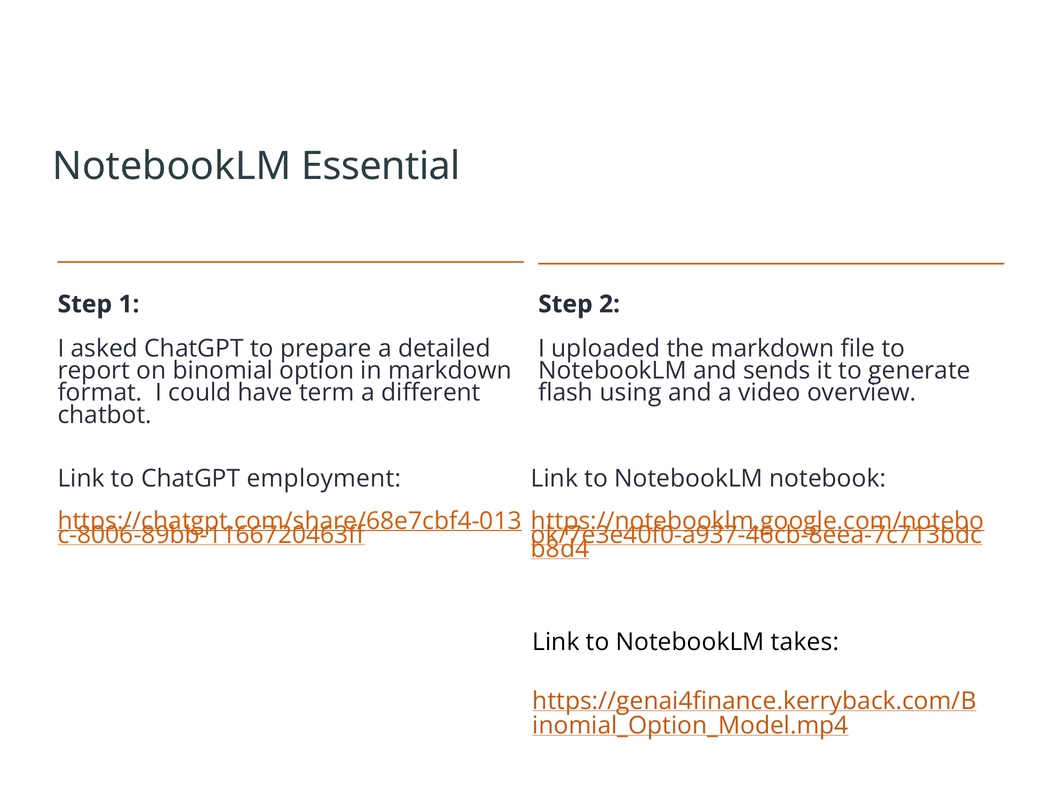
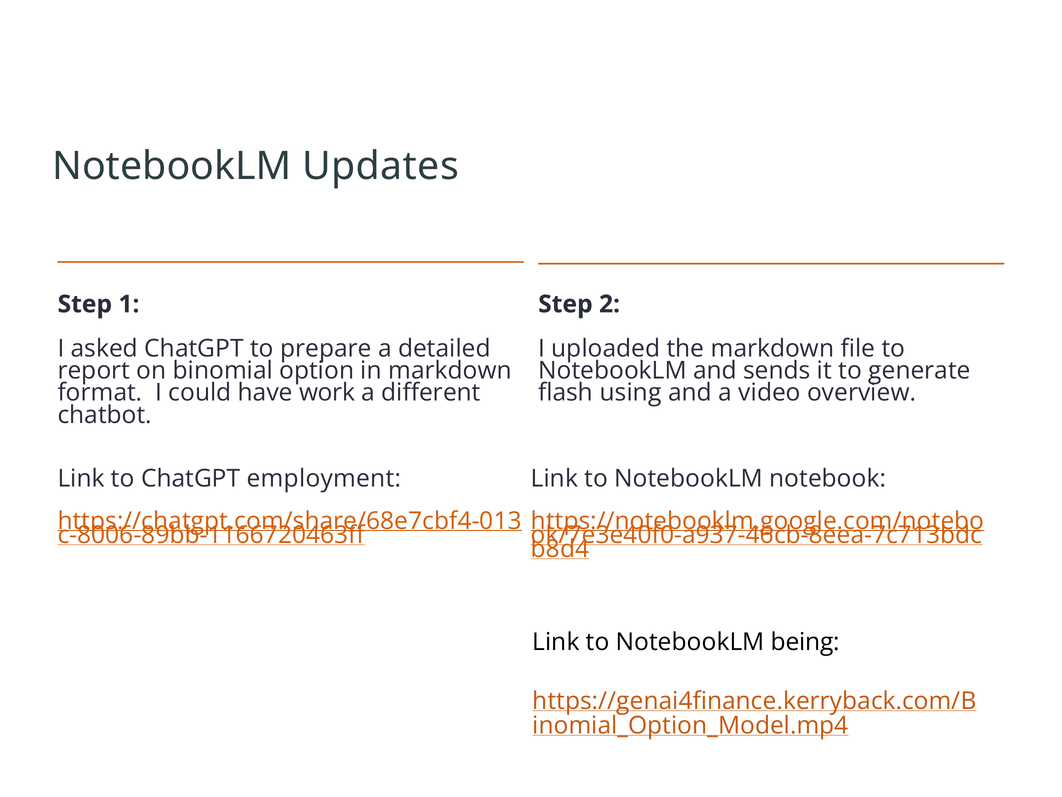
Essential: Essential -> Updates (381, 166)
term: term -> work (327, 393)
takes: takes -> being (805, 642)
